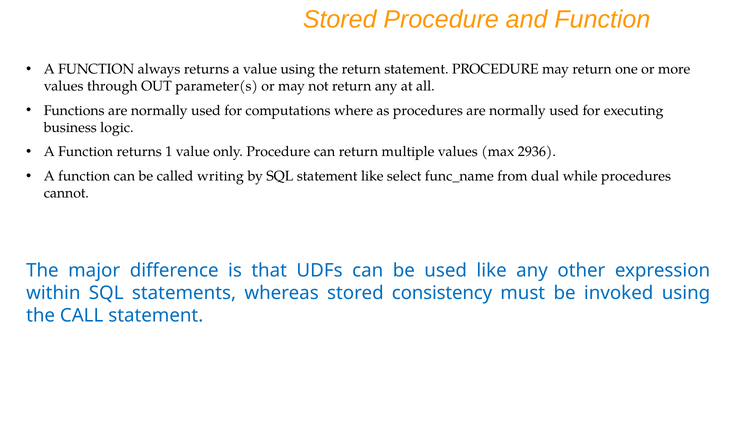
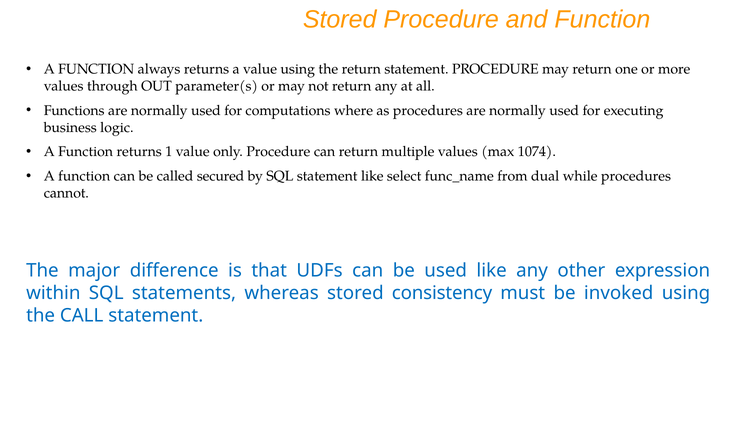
2936: 2936 -> 1074 (537, 152)
writing: writing -> secured (221, 176)
